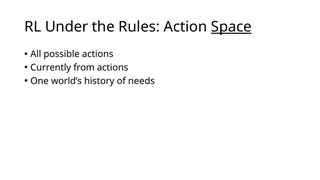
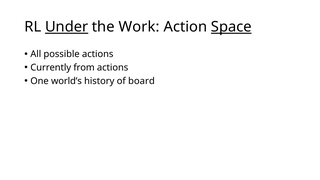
Under underline: none -> present (67, 27)
Rules: Rules -> Work (139, 27)
needs: needs -> board (141, 81)
